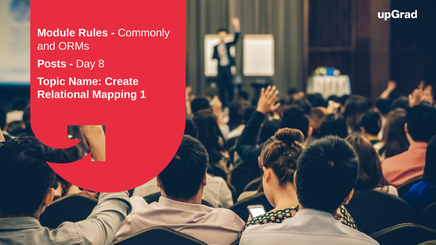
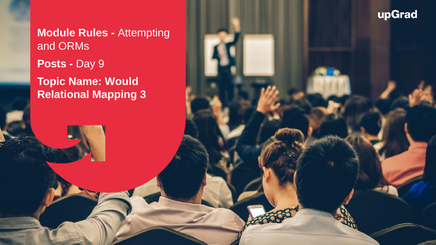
Commonly: Commonly -> Attempting (144, 33)
8: 8 -> 9 (101, 64)
Create: Create -> Would (122, 82)
1: 1 -> 3 (143, 95)
